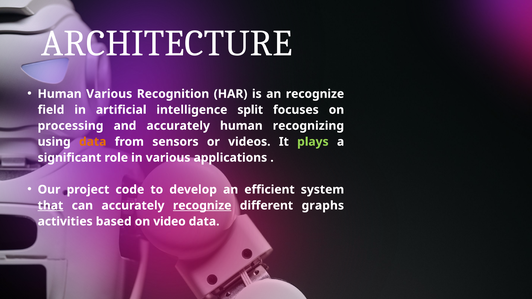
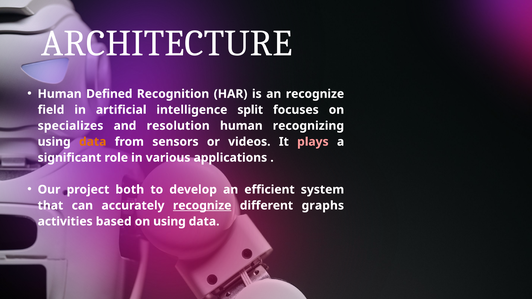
Human Various: Various -> Defined (109, 94)
processing: processing -> specializes (71, 126)
and accurately: accurately -> resolution (178, 126)
plays colour: light green -> pink (313, 142)
code: code -> both (130, 190)
that underline: present -> none (50, 206)
on video: video -> using (169, 222)
